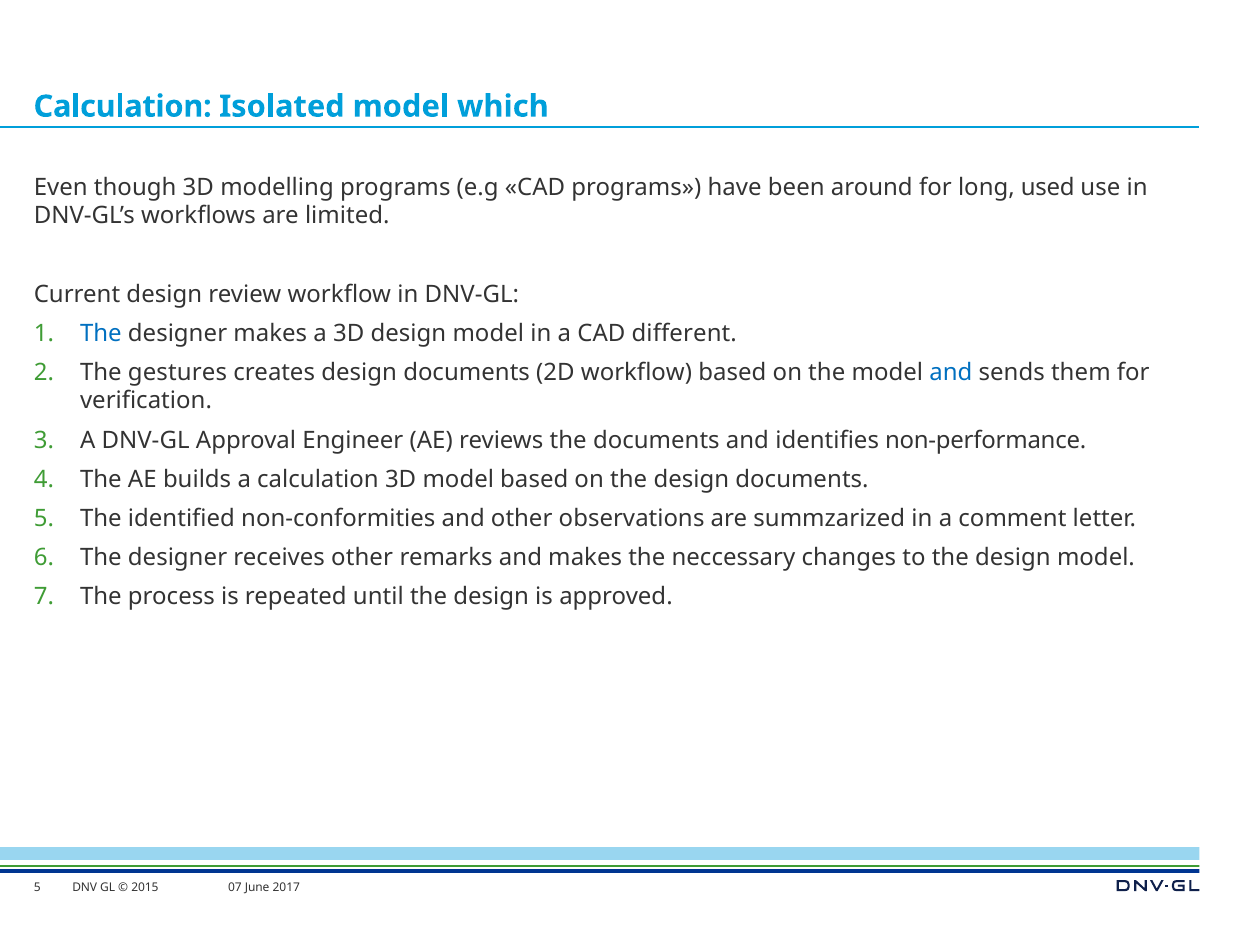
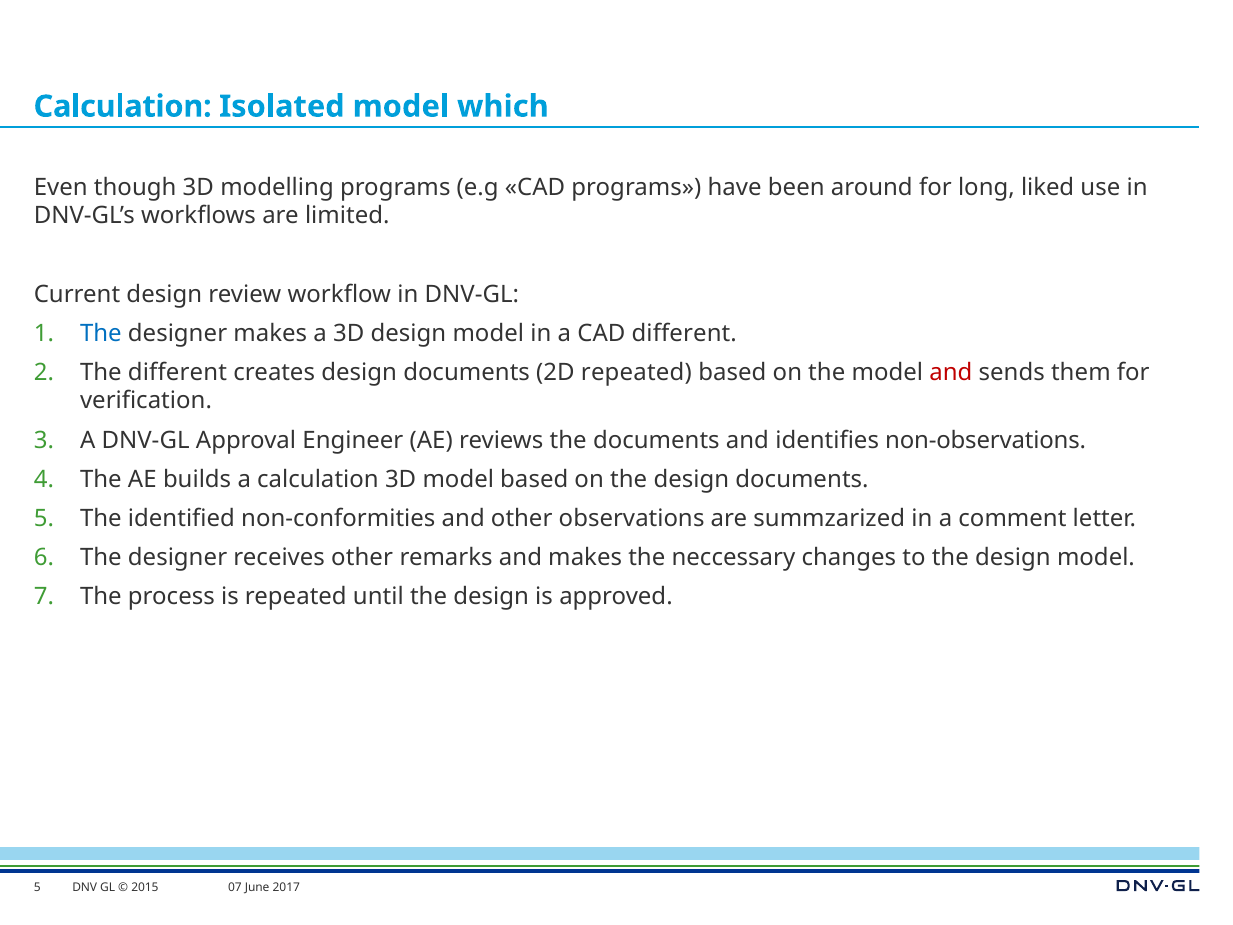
used: used -> liked (1048, 187)
The gestures: gestures -> different (177, 372)
2D workflow: workflow -> repeated (636, 372)
and colour: blue -> red (951, 372)
non-performance: non-performance -> non-observations (986, 440)
